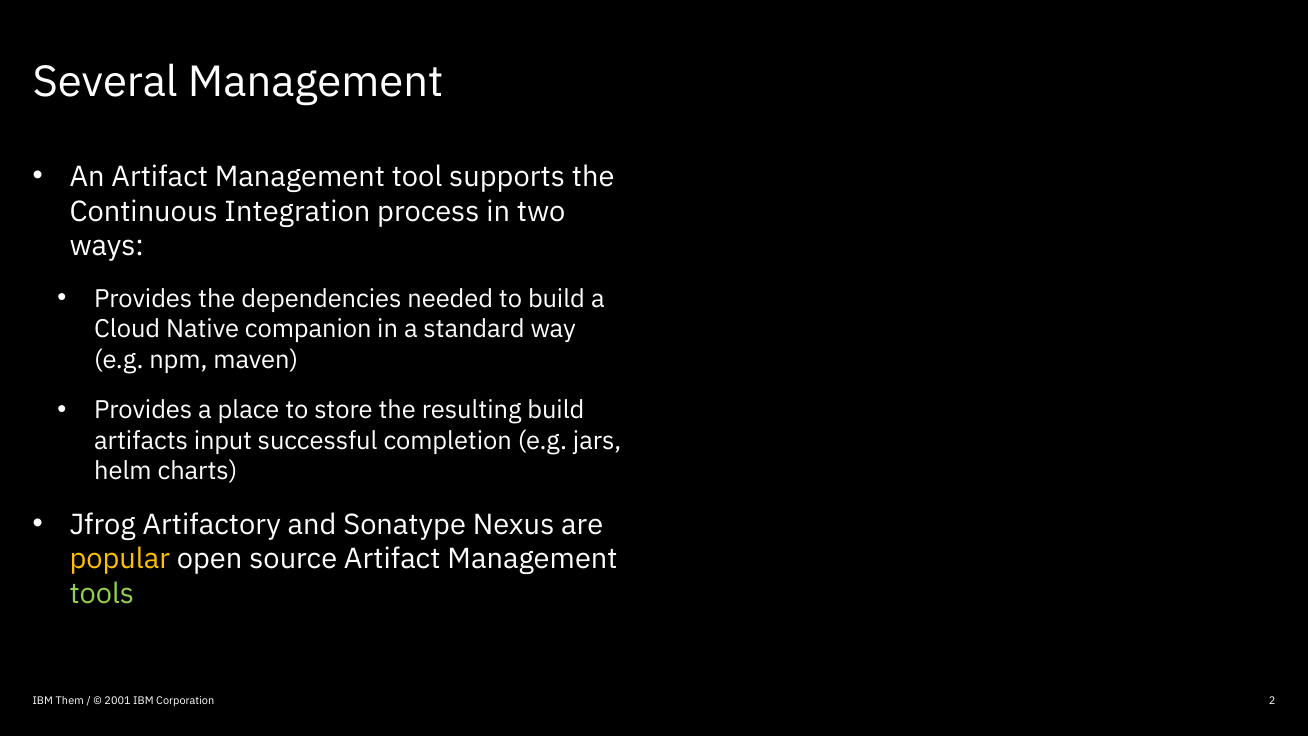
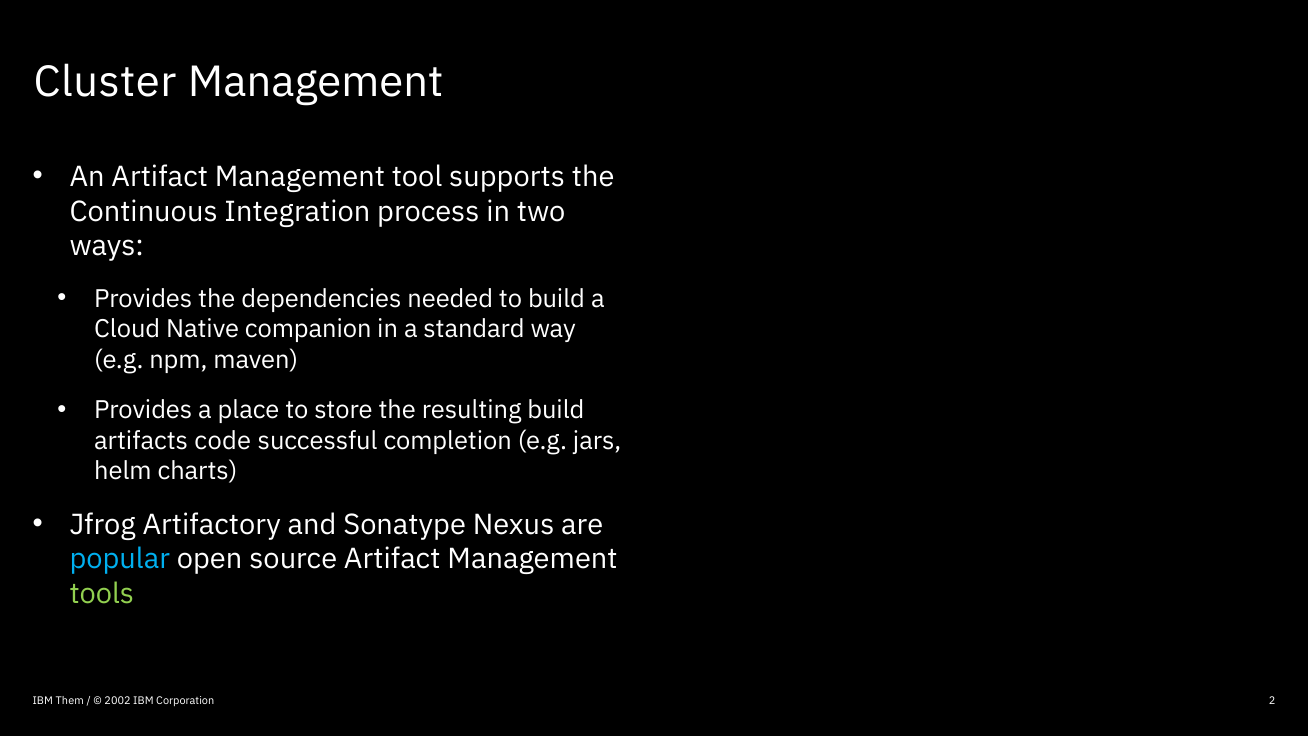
Several: Several -> Cluster (105, 82)
input: input -> code (223, 441)
popular colour: yellow -> light blue (120, 559)
2001: 2001 -> 2002 (118, 700)
